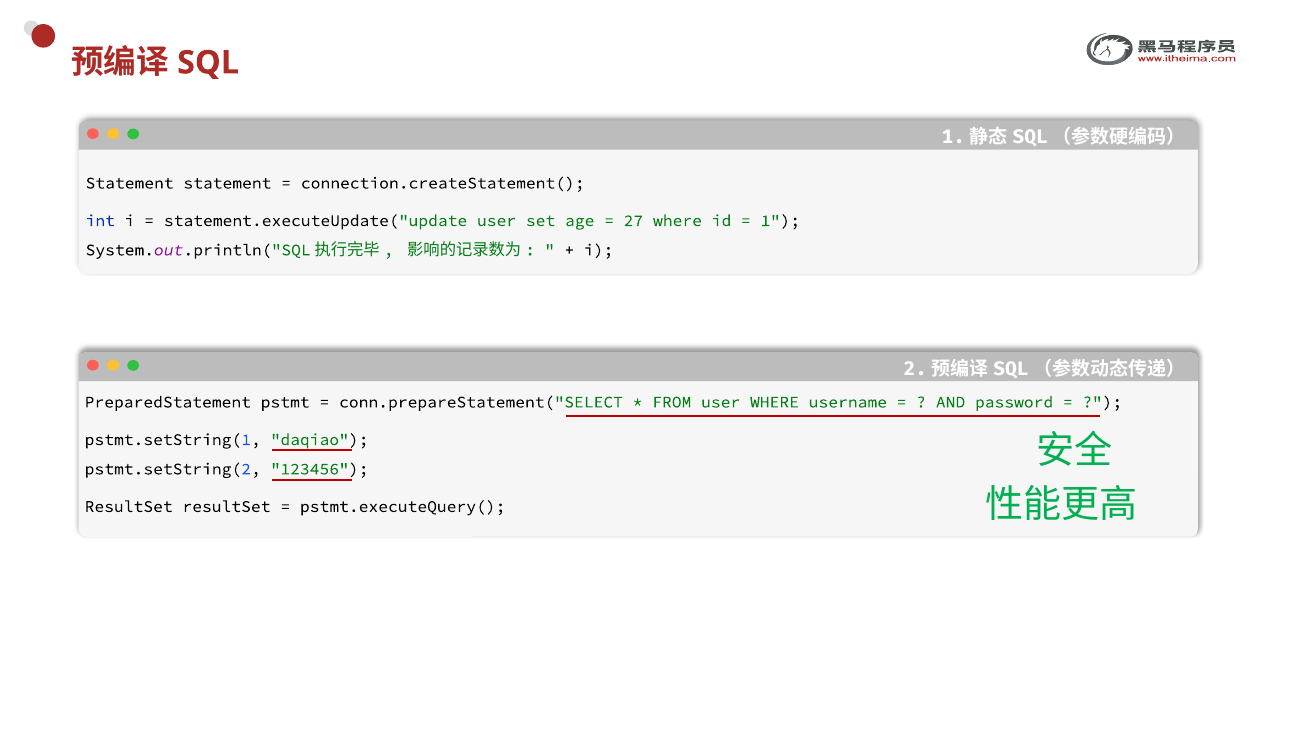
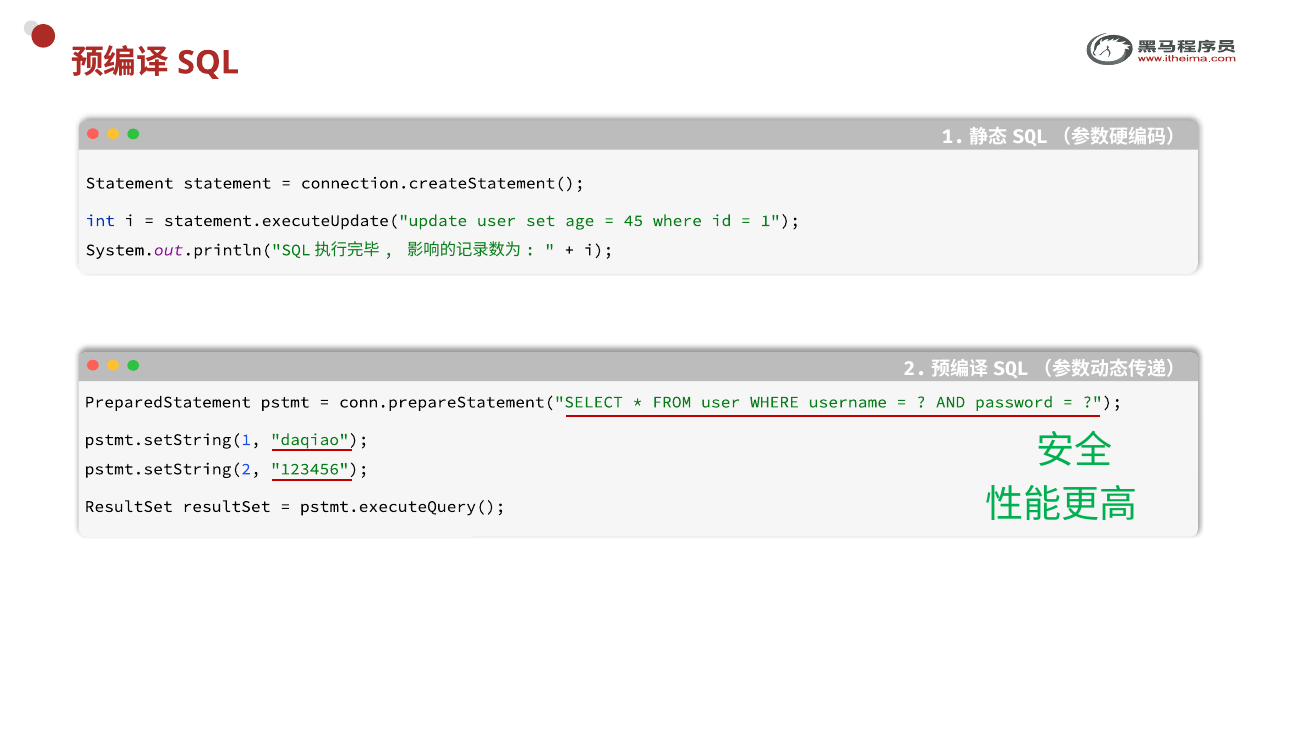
27: 27 -> 45 (633, 221)
